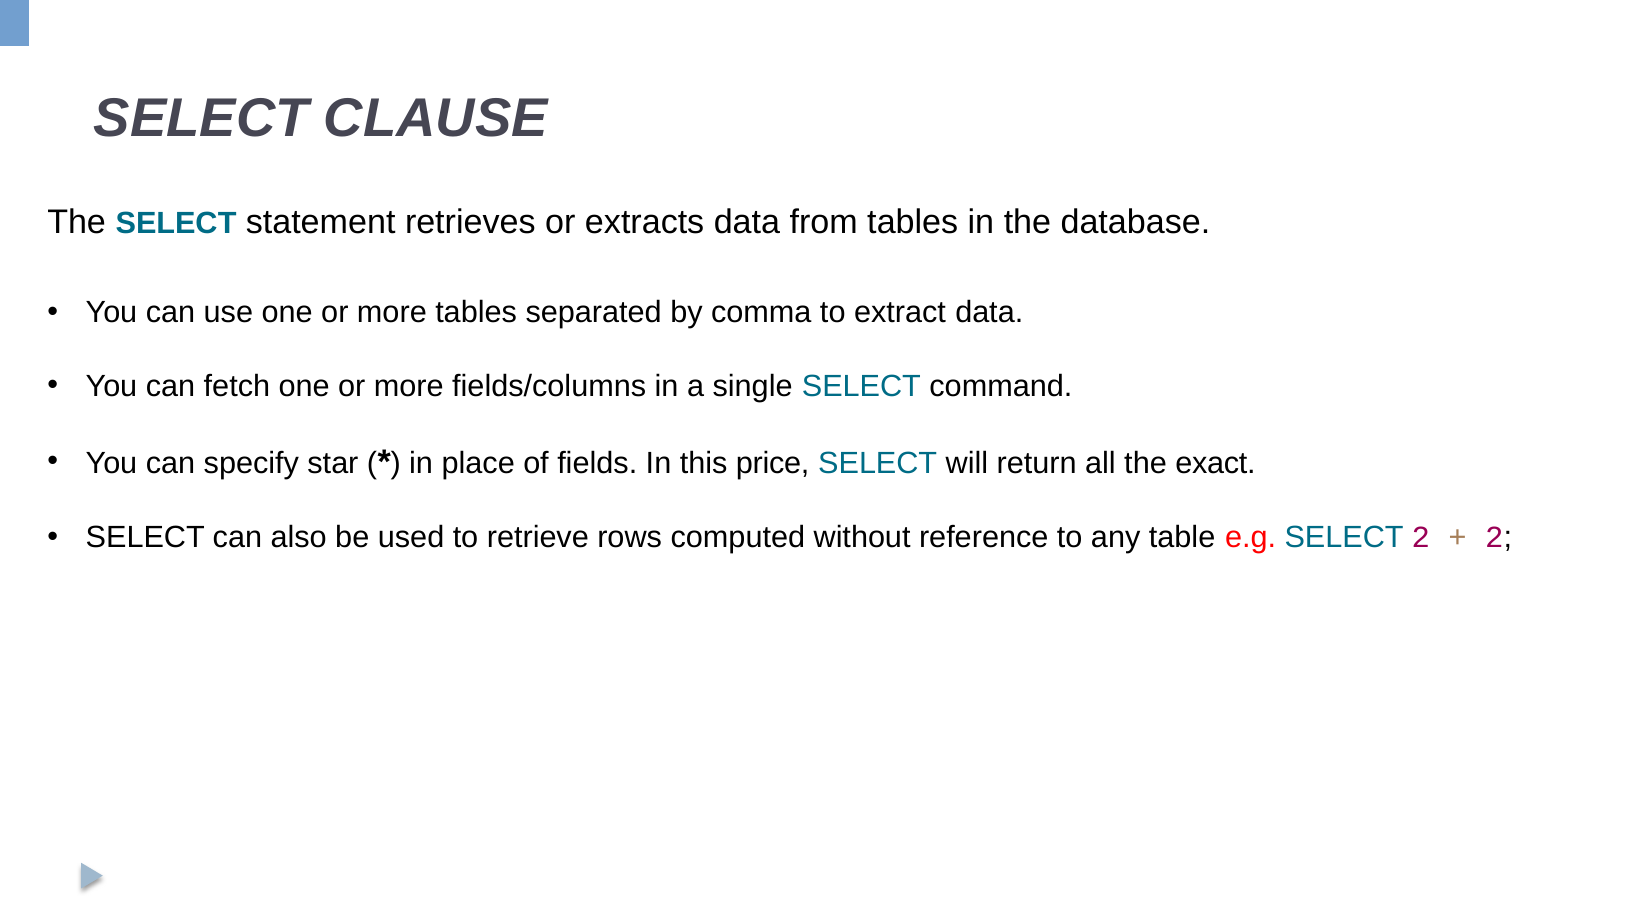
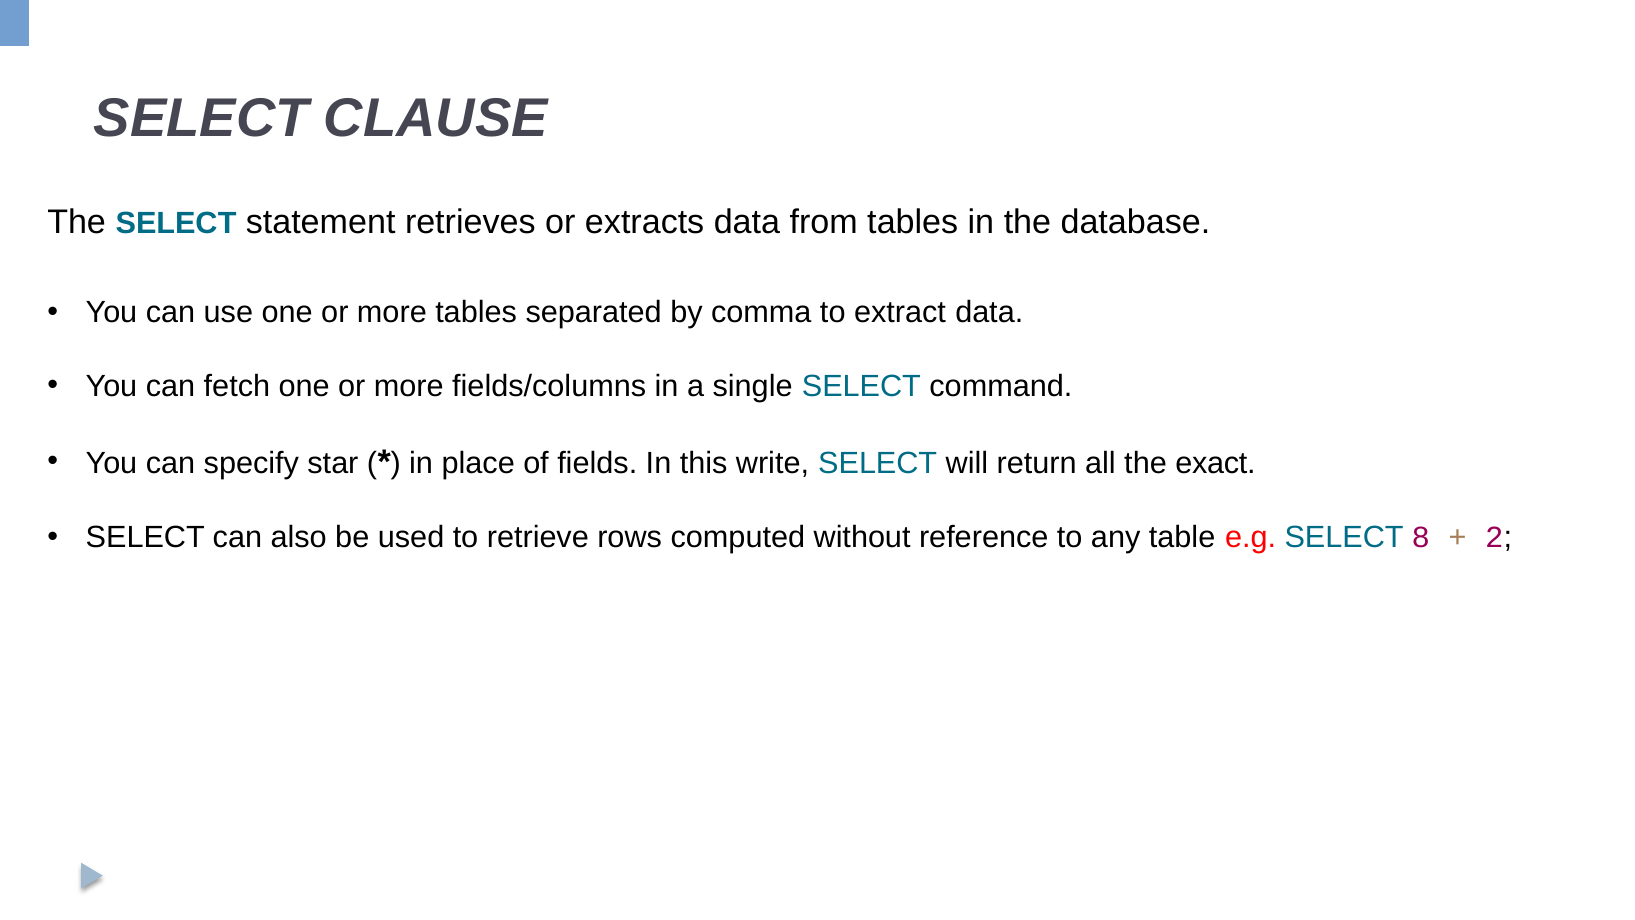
price: price -> write (773, 463)
SELECT 2: 2 -> 8 (1421, 537)
